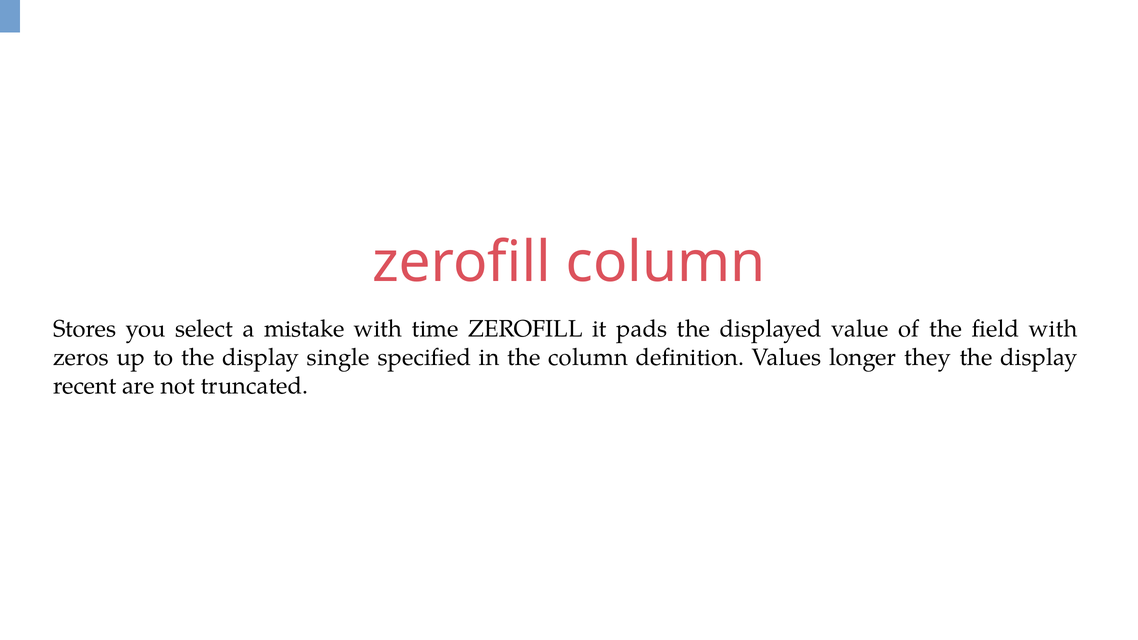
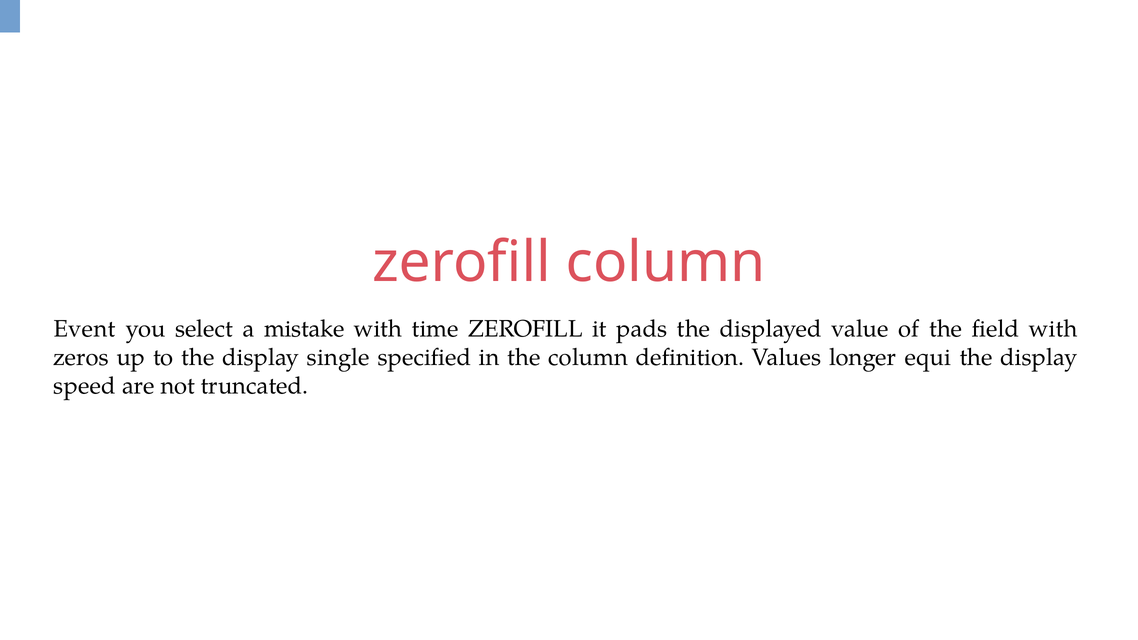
Stores: Stores -> Event (84, 329)
they: they -> equi (928, 357)
recent: recent -> speed (85, 386)
